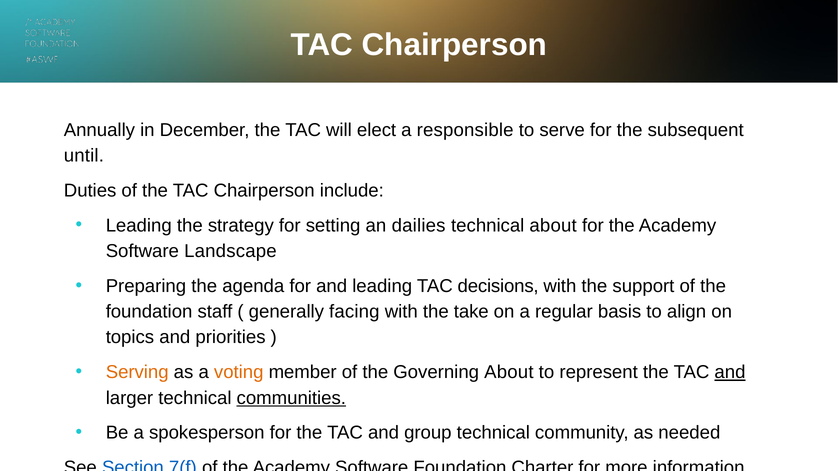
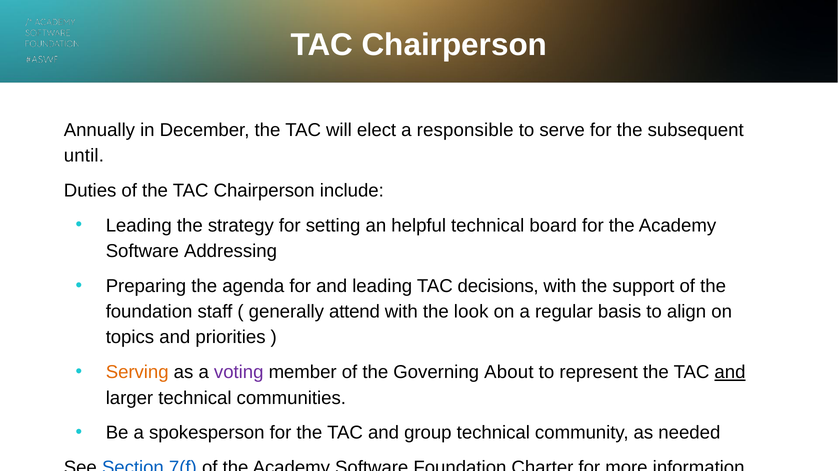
dailies: dailies -> helpful (419, 226)
technical about: about -> board (553, 226)
Landscape: Landscape -> Addressing (231, 251)
facing: facing -> attend (354, 312)
take: take -> look (471, 312)
voting colour: orange -> purple (239, 373)
communities underline: present -> none (291, 398)
